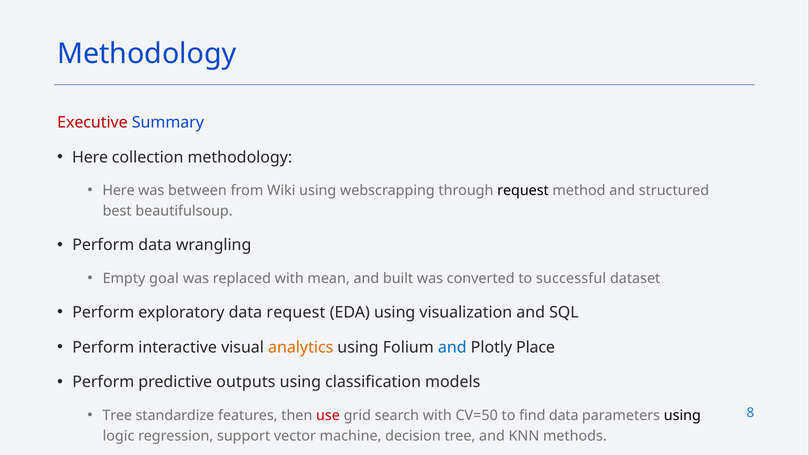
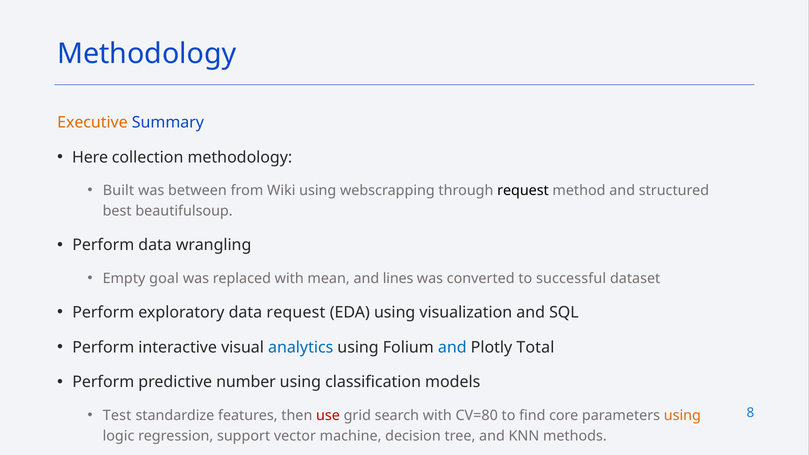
Executive colour: red -> orange (92, 122)
Here: Here -> Built (118, 191)
built: built -> lines (398, 279)
analytics colour: orange -> blue (301, 347)
Place: Place -> Total (535, 347)
outputs: outputs -> number (246, 382)
Tree: Tree -> Test (117, 415)
CV=50: CV=50 -> CV=80 (477, 415)
find data: data -> core (564, 415)
using colour: black -> orange (682, 415)
